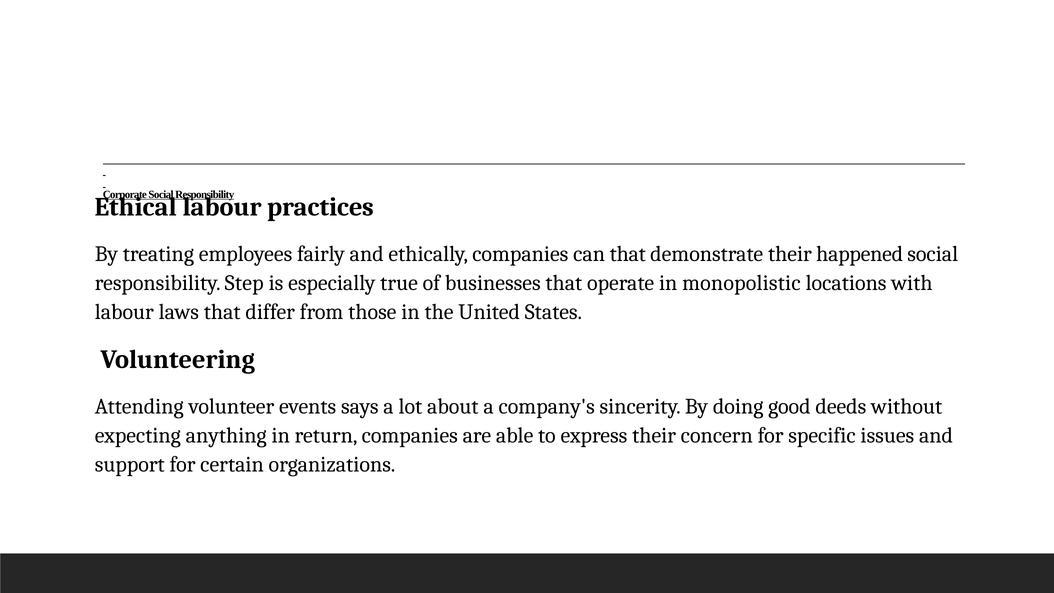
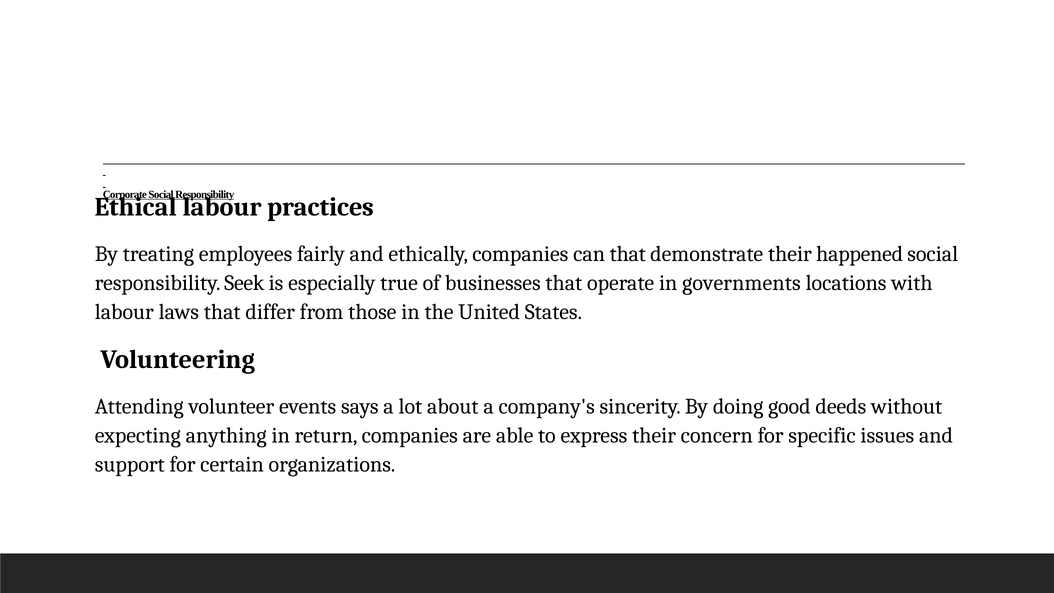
Step: Step -> Seek (244, 283)
monopolistic: monopolistic -> governments (741, 283)
